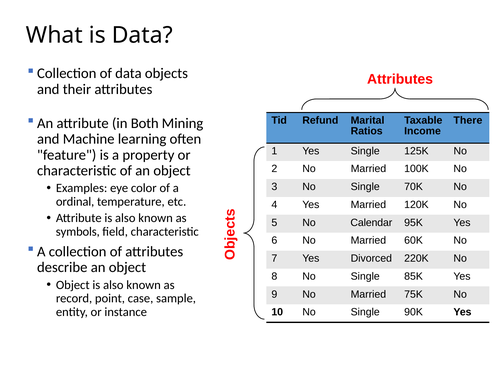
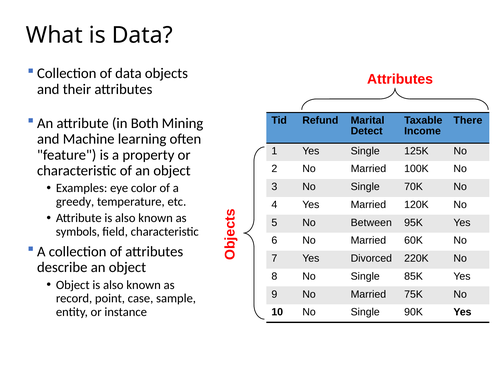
Ratios: Ratios -> Detect (367, 131)
ordinal: ordinal -> greedy (75, 201)
Calendar: Calendar -> Between (371, 222)
